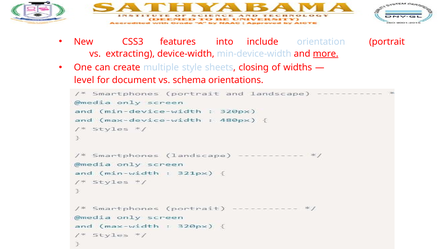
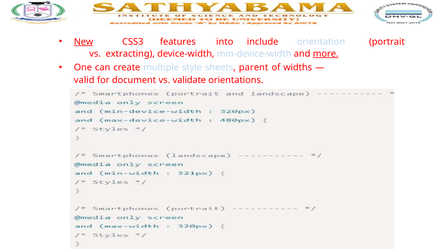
New underline: none -> present (84, 42)
closing: closing -> parent (254, 68)
level: level -> valid (84, 80)
schema: schema -> validate (189, 80)
